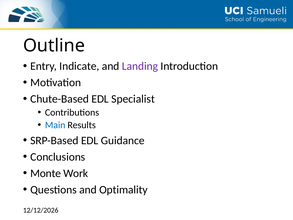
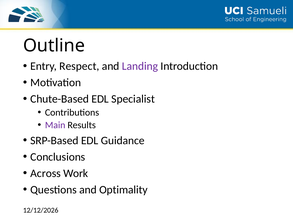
Indicate: Indicate -> Respect (79, 66)
Main colour: blue -> purple (55, 125)
Monte: Monte -> Across (46, 173)
